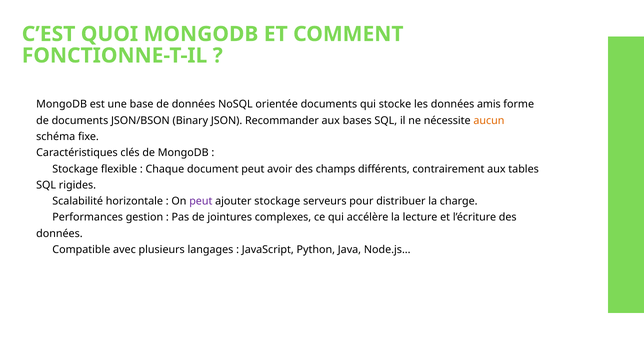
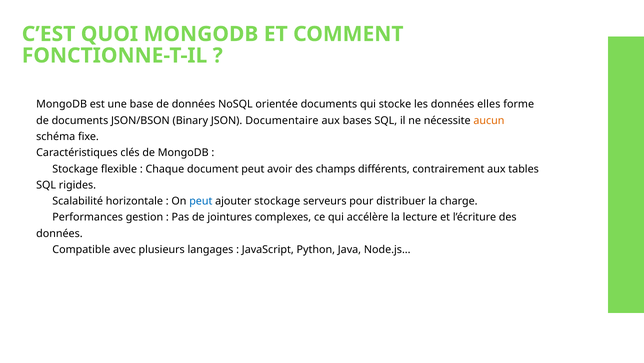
amis: amis -> elles (489, 104)
Recommander: Recommander -> Documentaire (282, 120)
peut colour: purple -> blue (201, 201)
